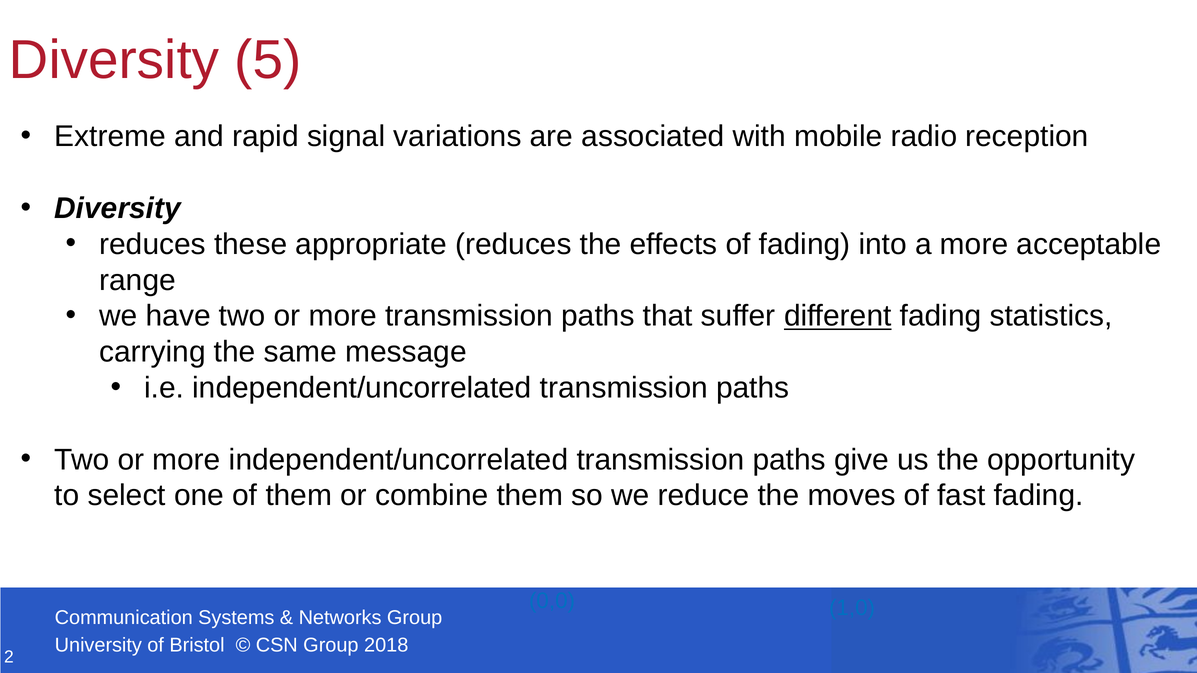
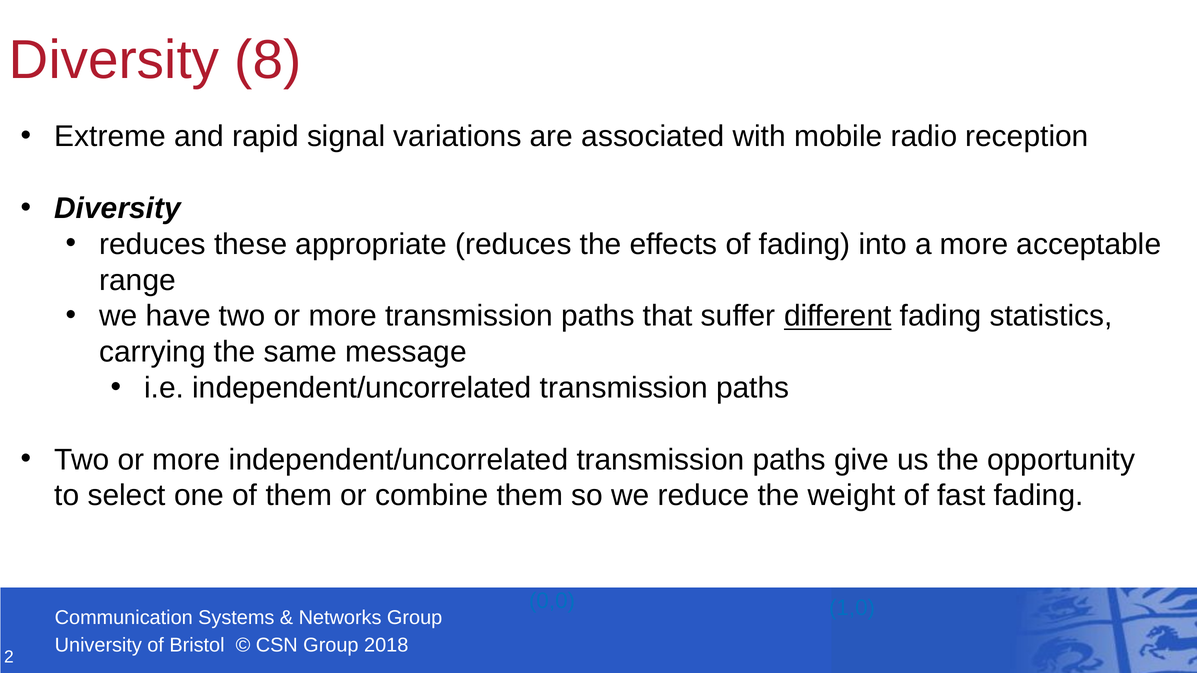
5: 5 -> 8 (268, 60)
moves: moves -> weight (851, 496)
